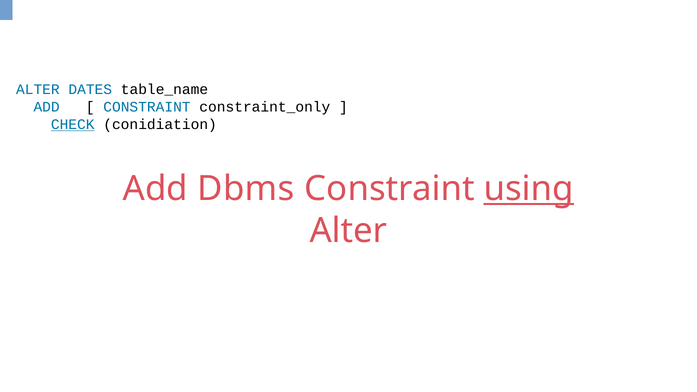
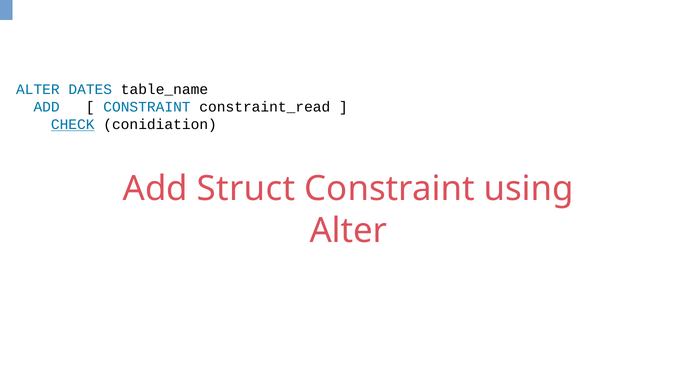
constraint_only: constraint_only -> constraint_read (265, 107)
Dbms: Dbms -> Struct (246, 189)
using underline: present -> none (529, 189)
